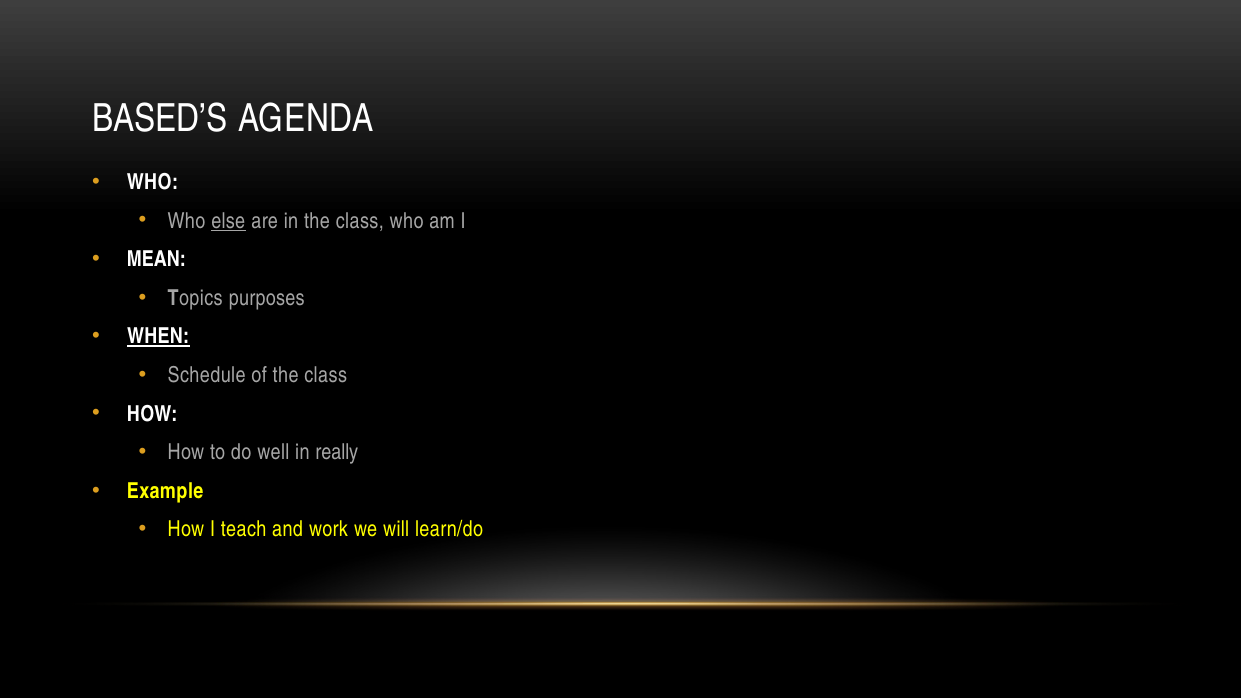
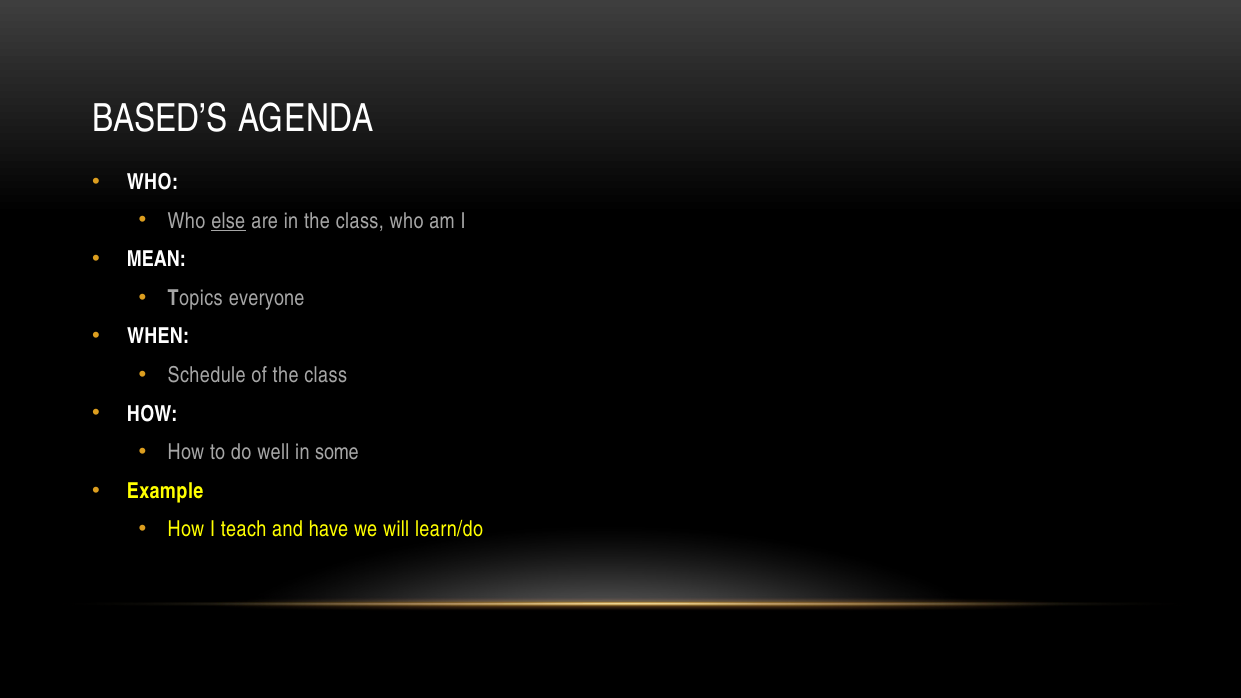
purposes: purposes -> everyone (267, 298)
WHEN underline: present -> none (158, 337)
really: really -> some (337, 452)
work: work -> have (329, 530)
